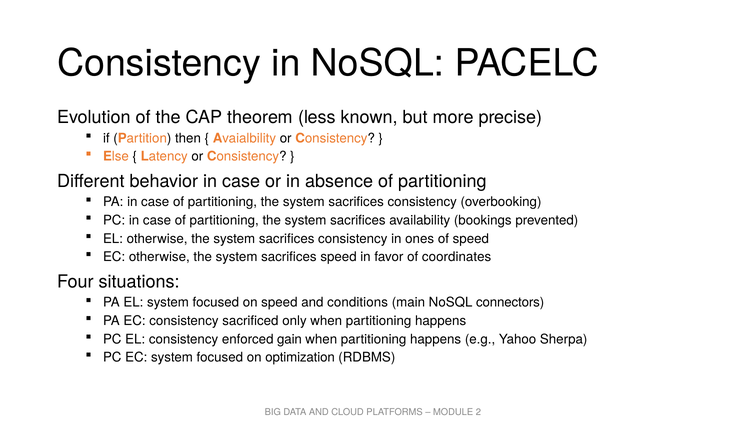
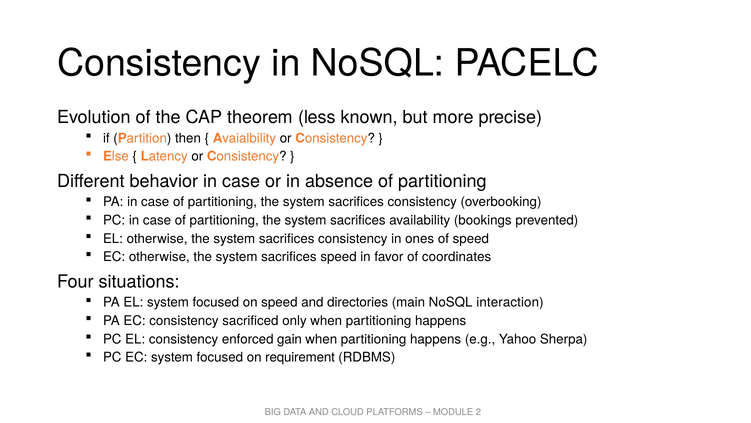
conditions: conditions -> directories (358, 302)
connectors: connectors -> interaction (510, 302)
optimization: optimization -> requirement (300, 357)
